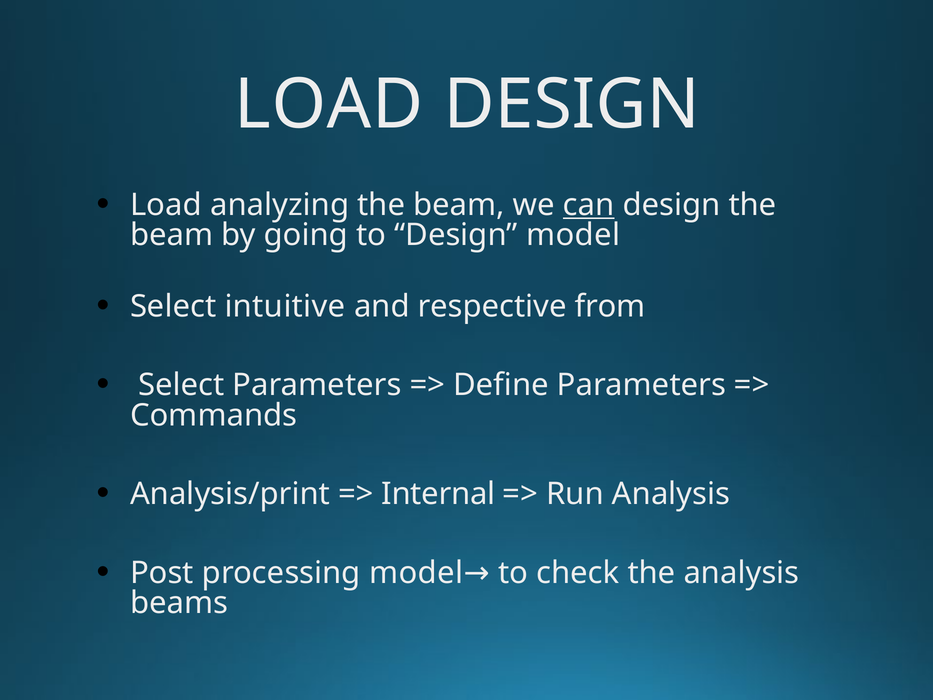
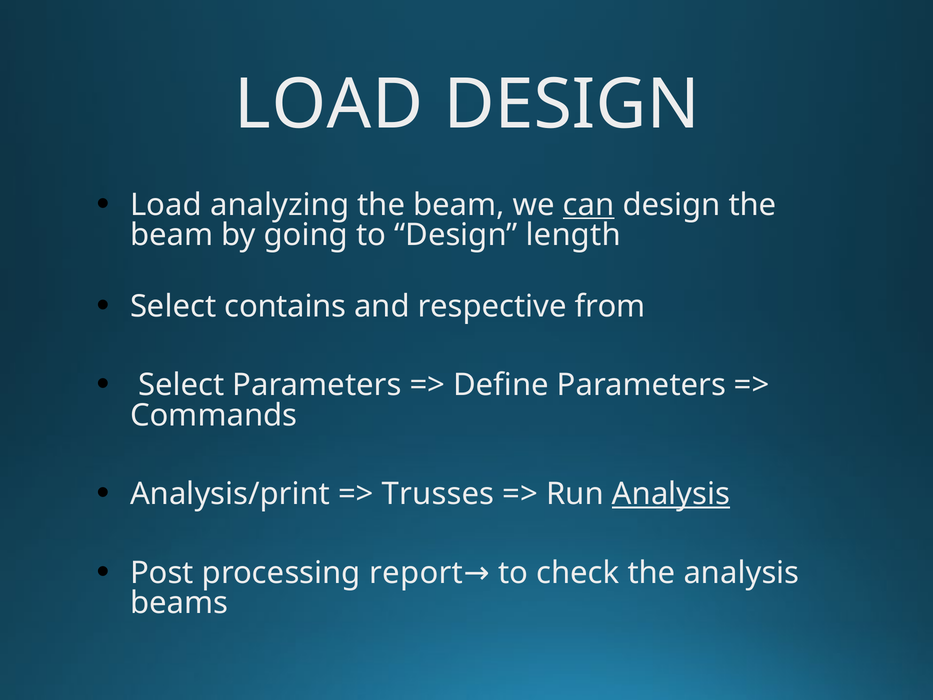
Design model: model -> length (573, 235)
intuitive: intuitive -> contains (285, 306)
Internal: Internal -> Trusses (438, 494)
Analysis underline: none -> present (671, 494)
processing model: model -> report (416, 573)
